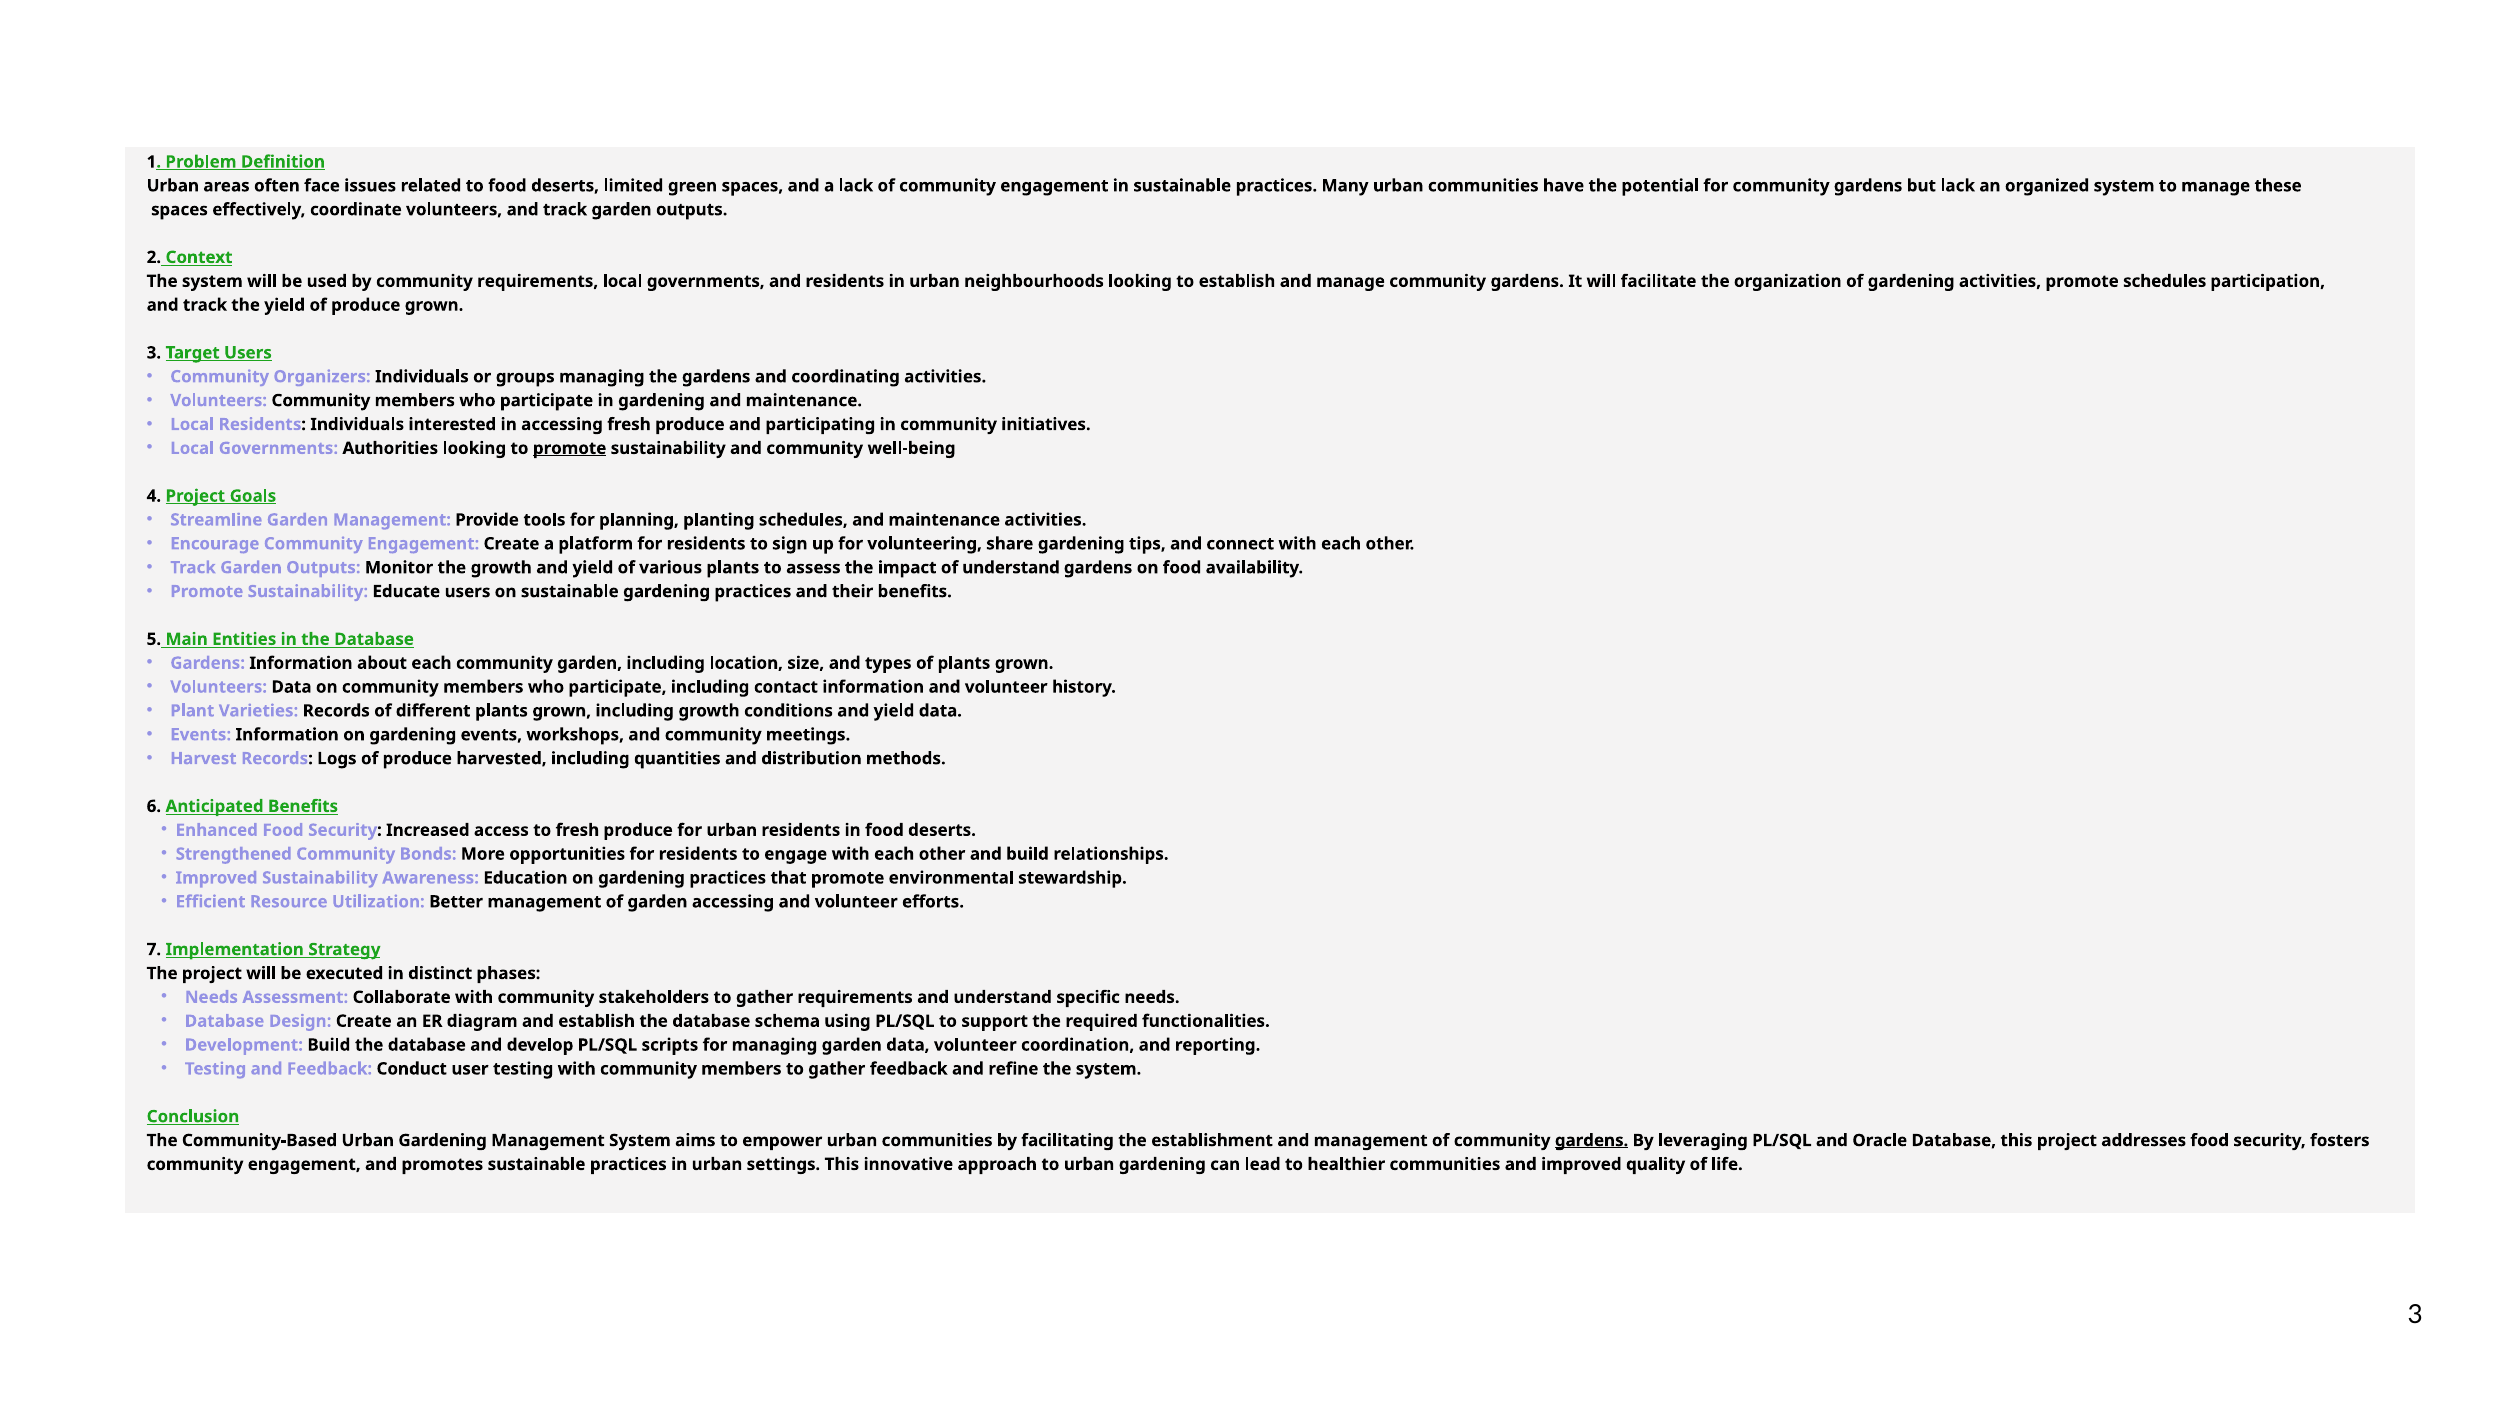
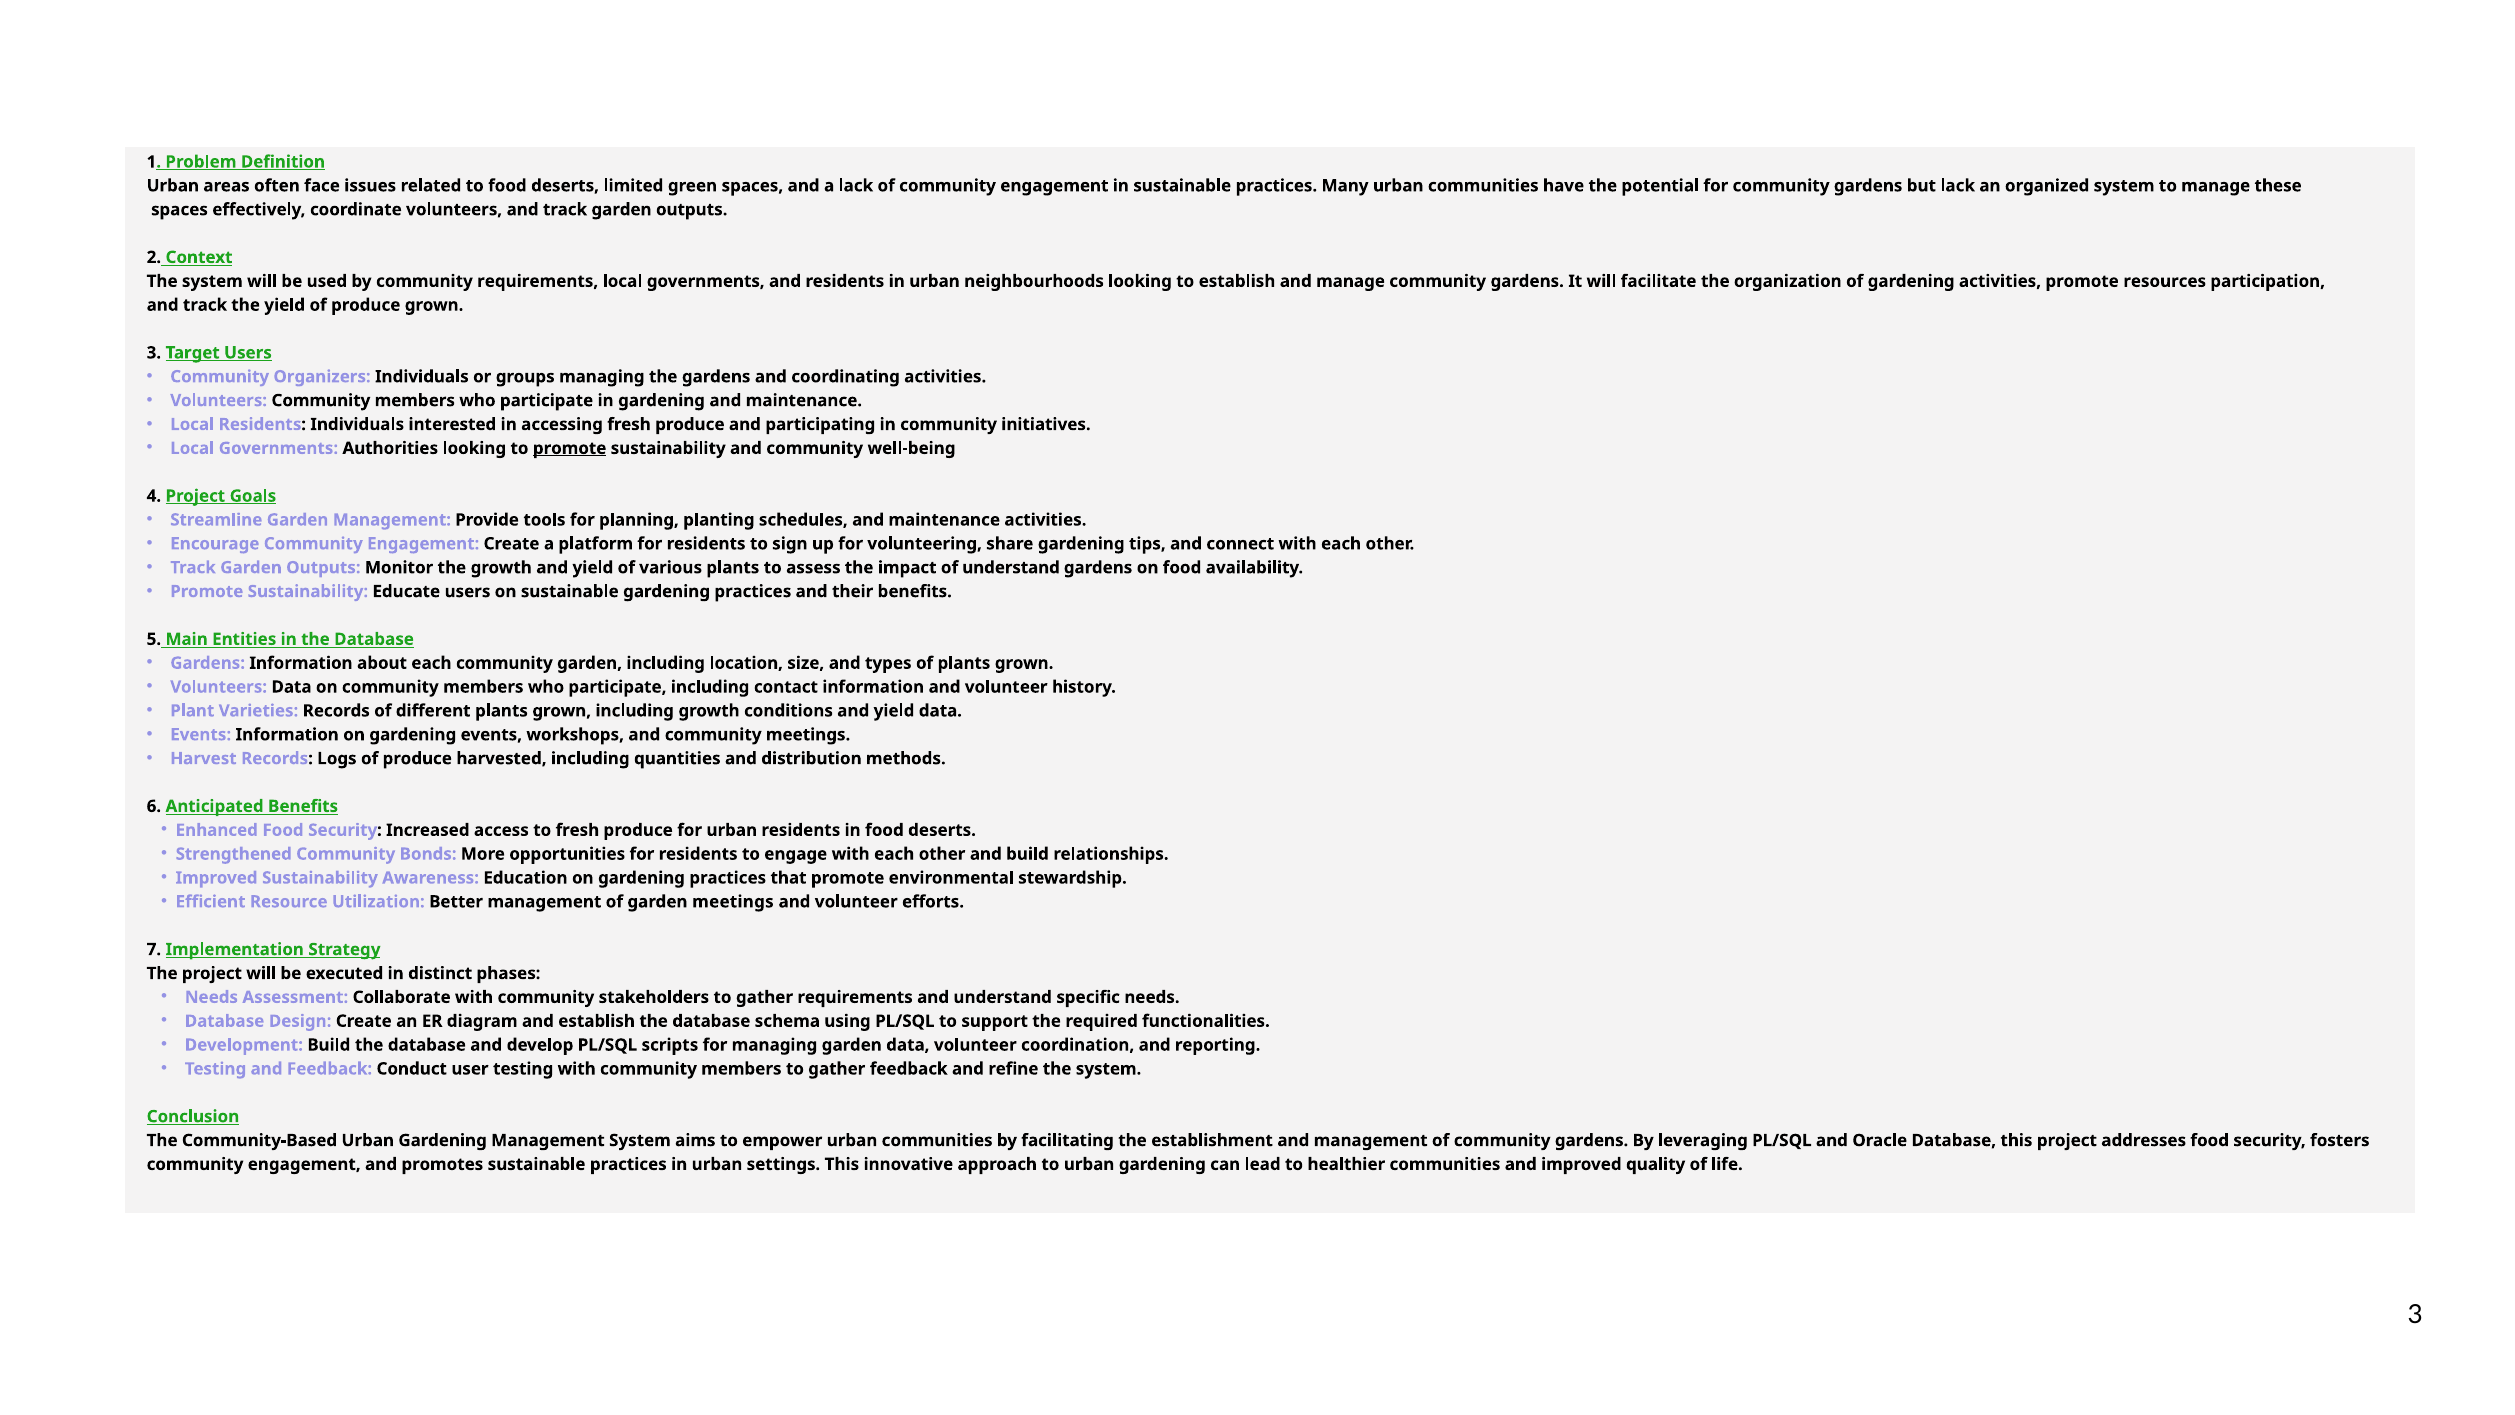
promote schedules: schedules -> resources (2165, 281)
garden accessing: accessing -> meetings (733, 902)
gardens underline: present -> none (1592, 1140)
